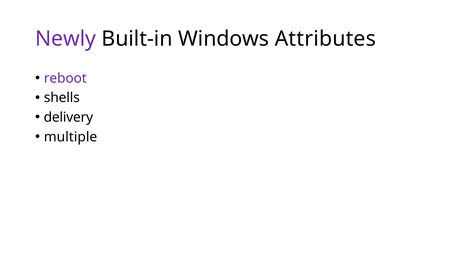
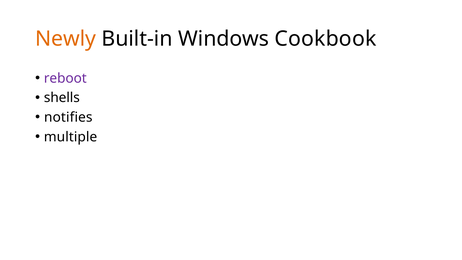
Newly colour: purple -> orange (66, 39)
Attributes: Attributes -> Cookbook (325, 39)
delivery: delivery -> notifies (68, 117)
